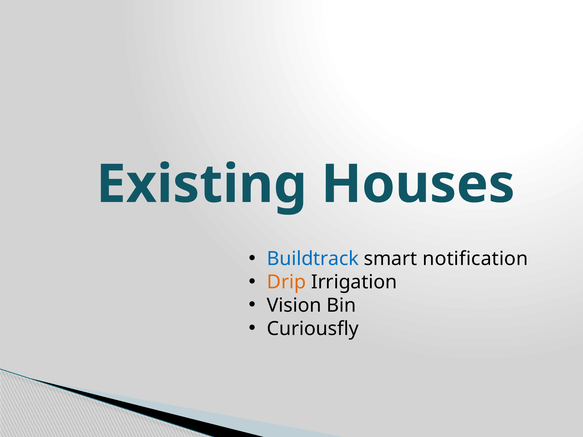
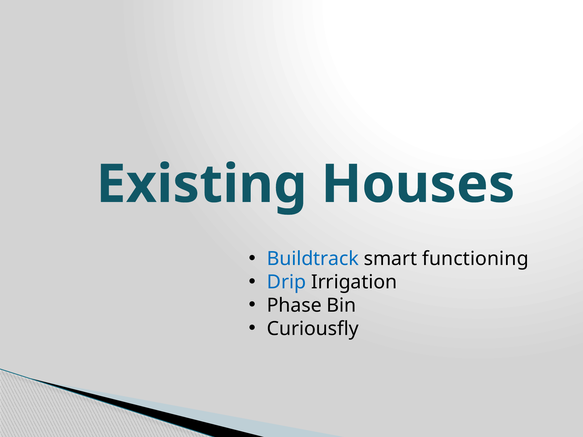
notification: notification -> functioning (475, 259)
Drip colour: orange -> blue (286, 282)
Vision: Vision -> Phase (294, 305)
